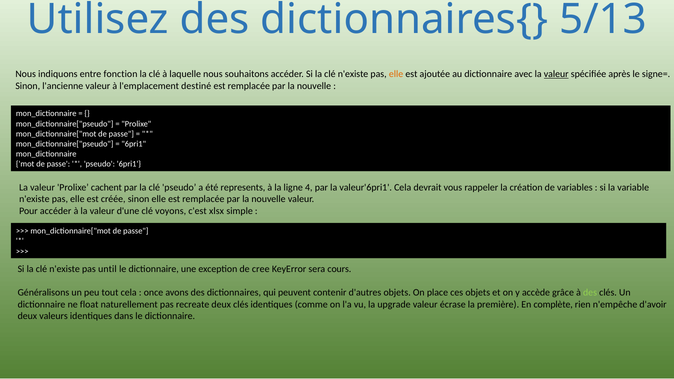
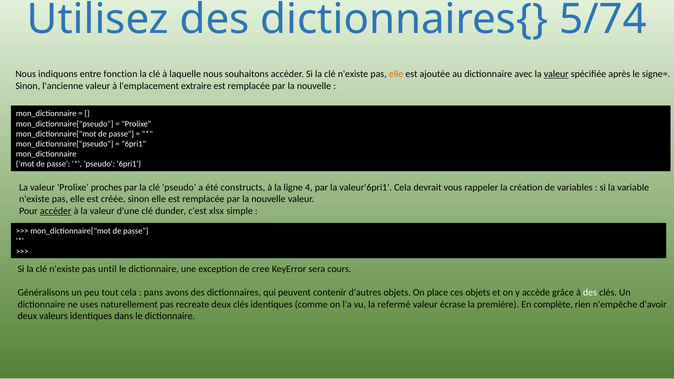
5/13: 5/13 -> 5/74 (603, 19)
destiné: destiné -> extraire (196, 86)
cachent: cachent -> proches (106, 188)
represents: represents -> constructs (243, 188)
accéder underline: none -> present (56, 211)
voyons: voyons -> dunder (171, 211)
once: once -> pans (153, 293)
des colour: light green -> white (590, 293)
float: float -> uses (89, 305)
upgrade: upgrade -> refermé (394, 305)
